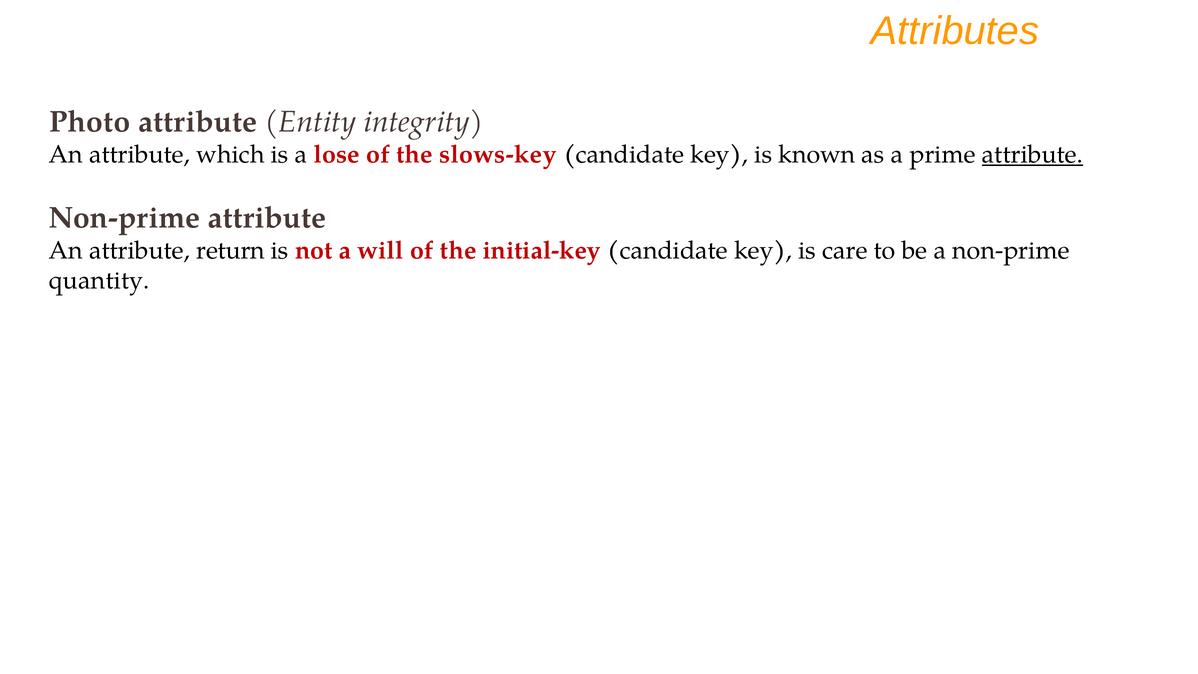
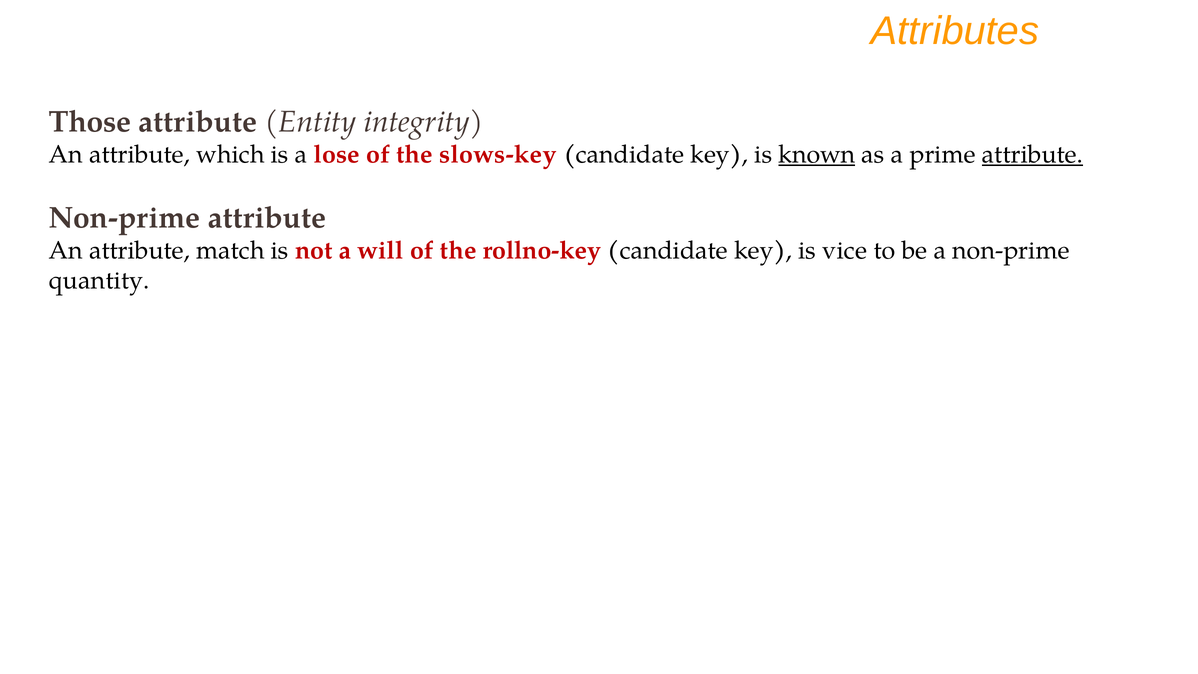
Photo: Photo -> Those (90, 122)
known underline: none -> present (817, 154)
return: return -> match (231, 250)
initial-key: initial-key -> rollno-key (542, 250)
care: care -> vice (845, 250)
